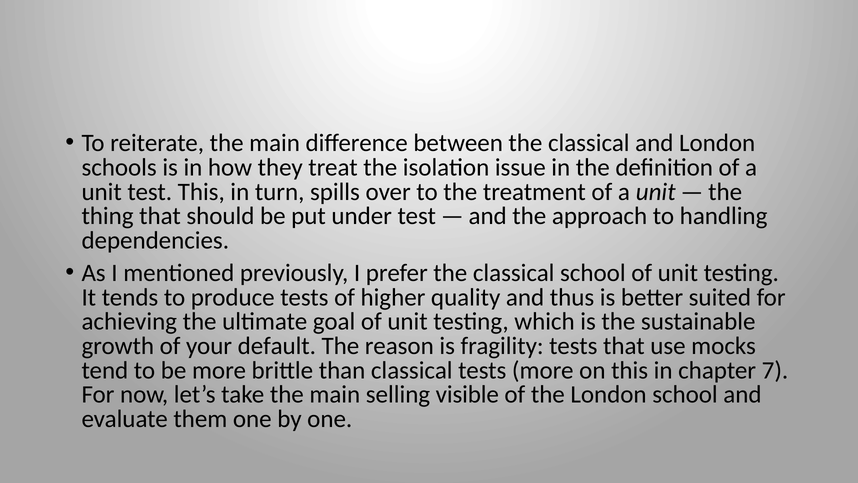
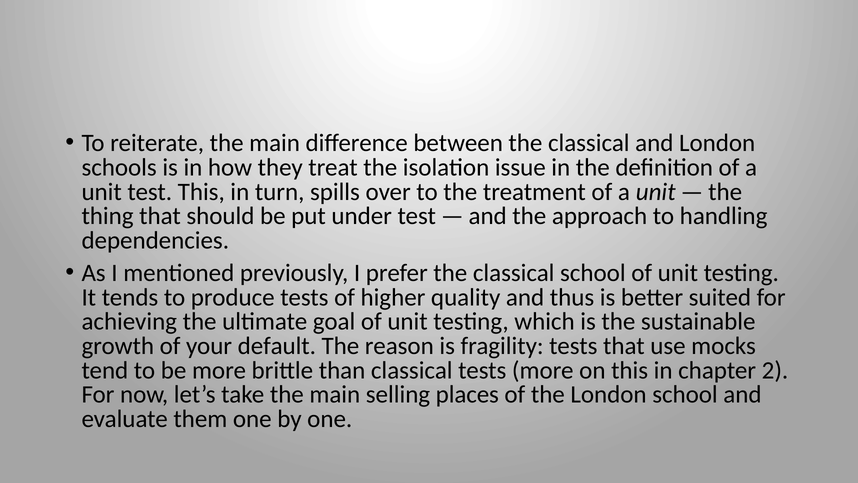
7: 7 -> 2 (775, 370)
visible: visible -> places (467, 394)
